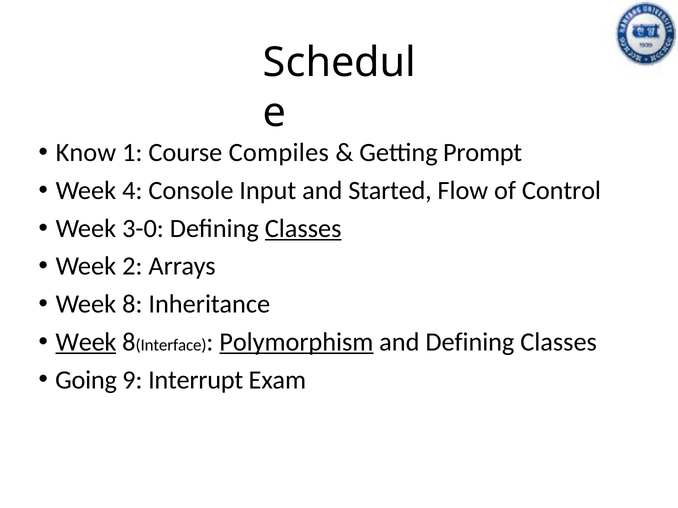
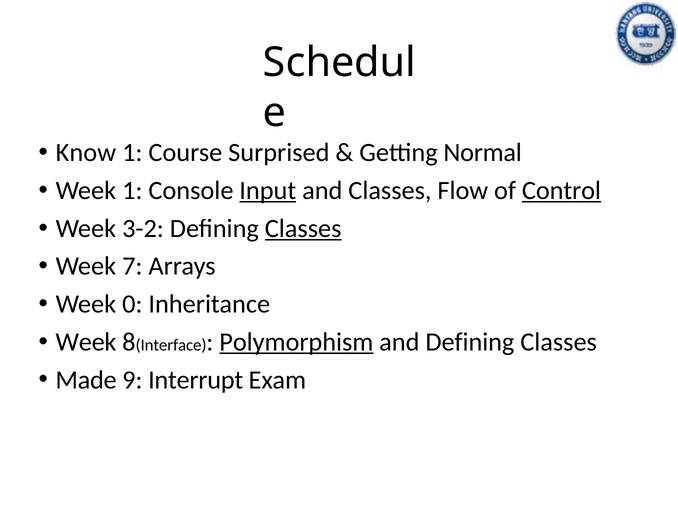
Compiles: Compiles -> Surprised (279, 153)
Prompt: Prompt -> Normal (483, 153)
Week 4: 4 -> 1 (132, 191)
Input underline: none -> present (268, 191)
and Started: Started -> Classes (390, 191)
Control underline: none -> present (561, 191)
3-0: 3-0 -> 3-2 (143, 229)
2: 2 -> 7 (132, 267)
8: 8 -> 0 (132, 304)
Week underline: present -> none (86, 342)
Going: Going -> Made (86, 380)
